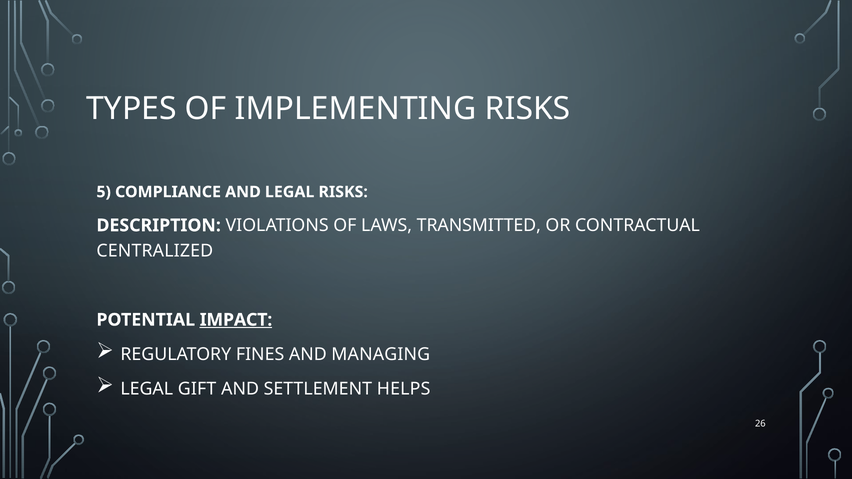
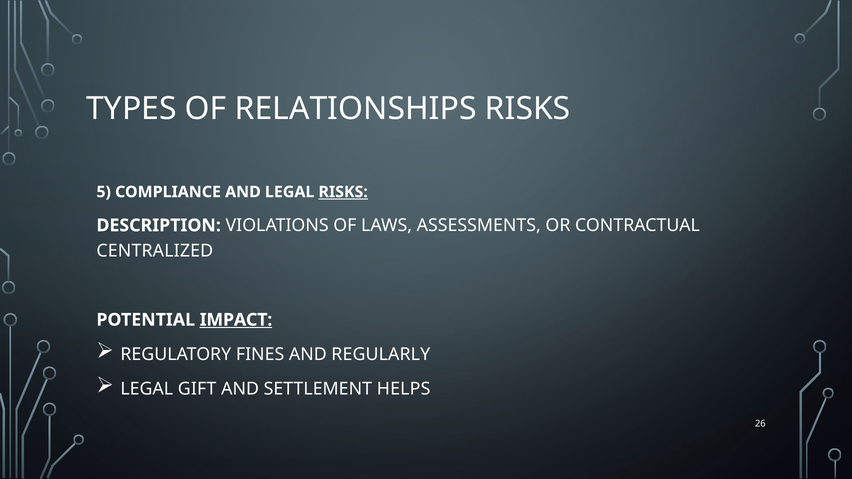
IMPLEMENTING: IMPLEMENTING -> RELATIONSHIPS (356, 109)
RISKS underline: none -> present (343, 192)
TRANSMITTED: TRANSMITTED -> ASSESSMENTS (479, 226)
MANAGING: MANAGING -> REGULARLY (381, 354)
